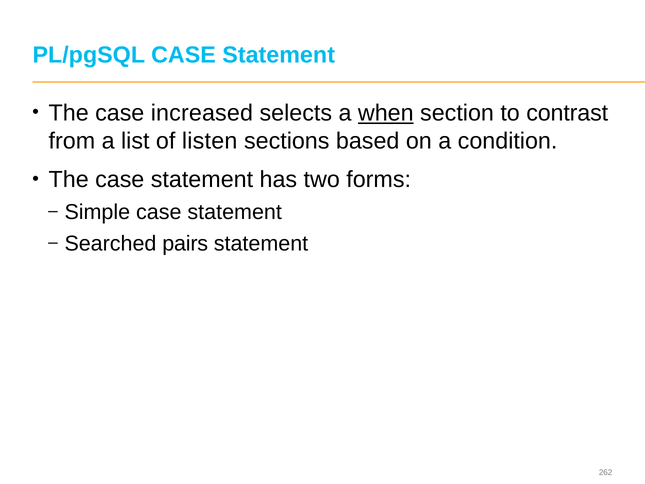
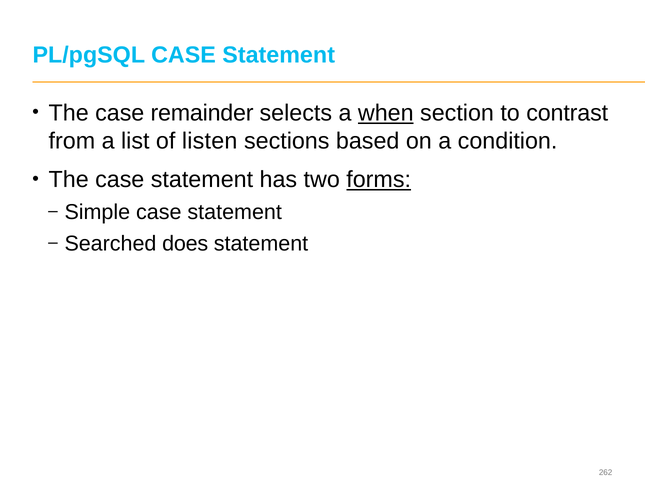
increased: increased -> remainder (202, 113)
forms underline: none -> present (379, 180)
pairs: pairs -> does (185, 243)
